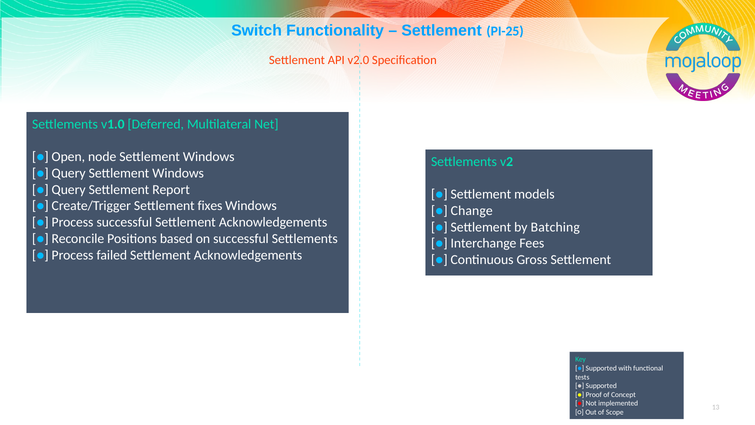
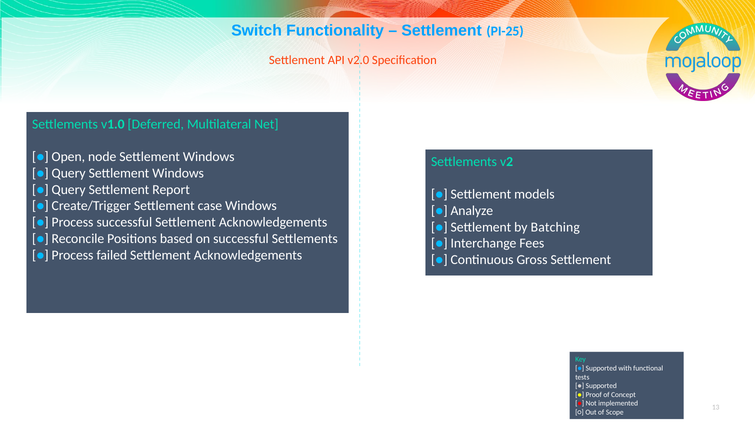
fixes: fixes -> case (210, 206)
Change: Change -> Analyze (472, 211)
